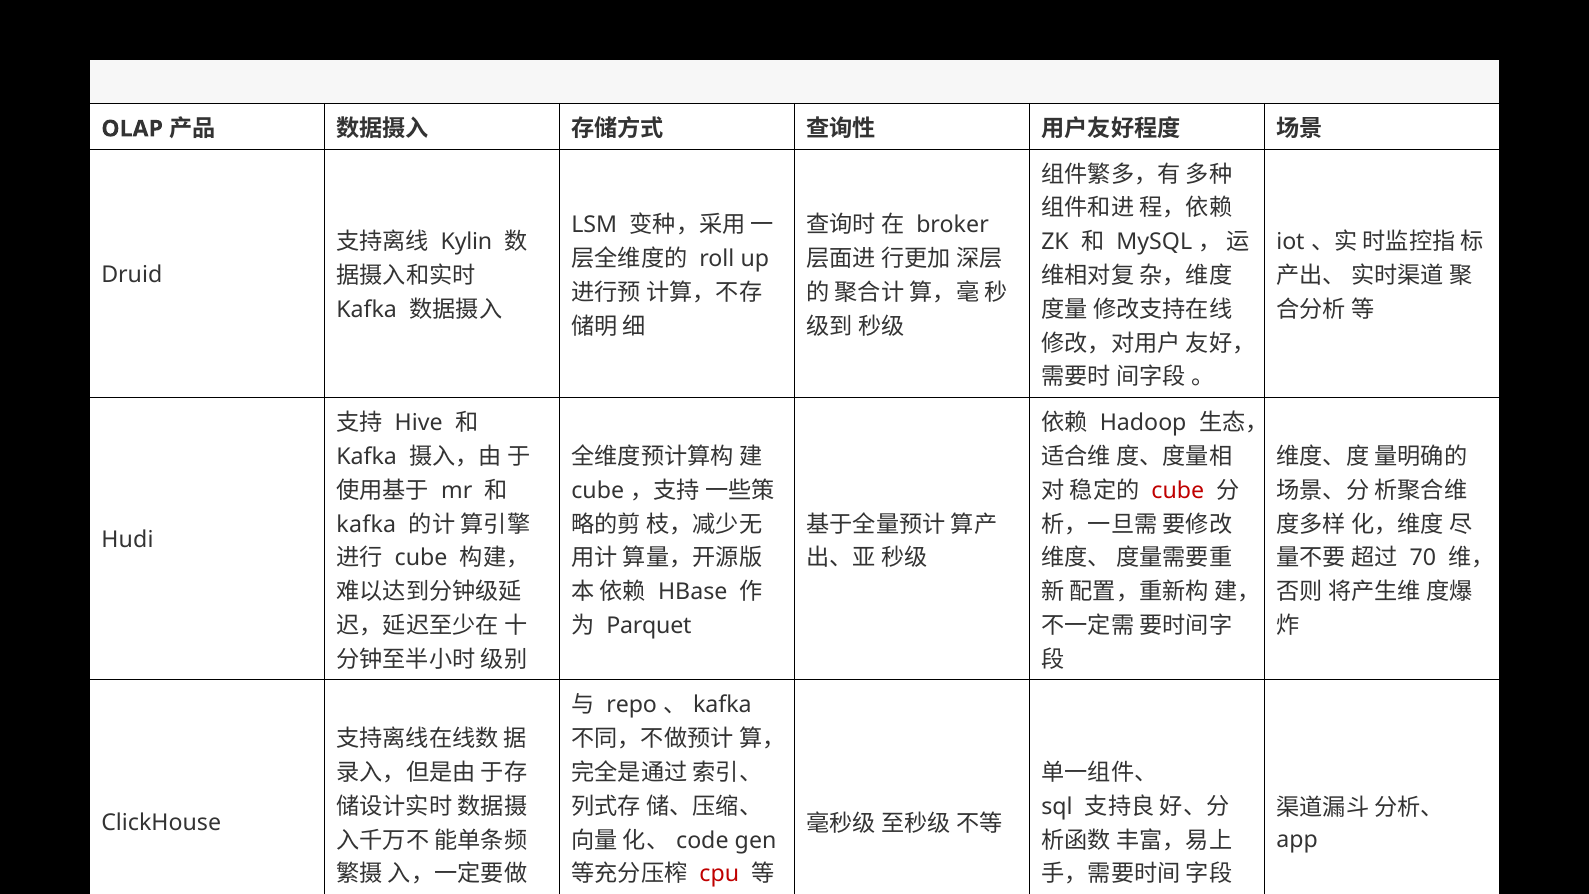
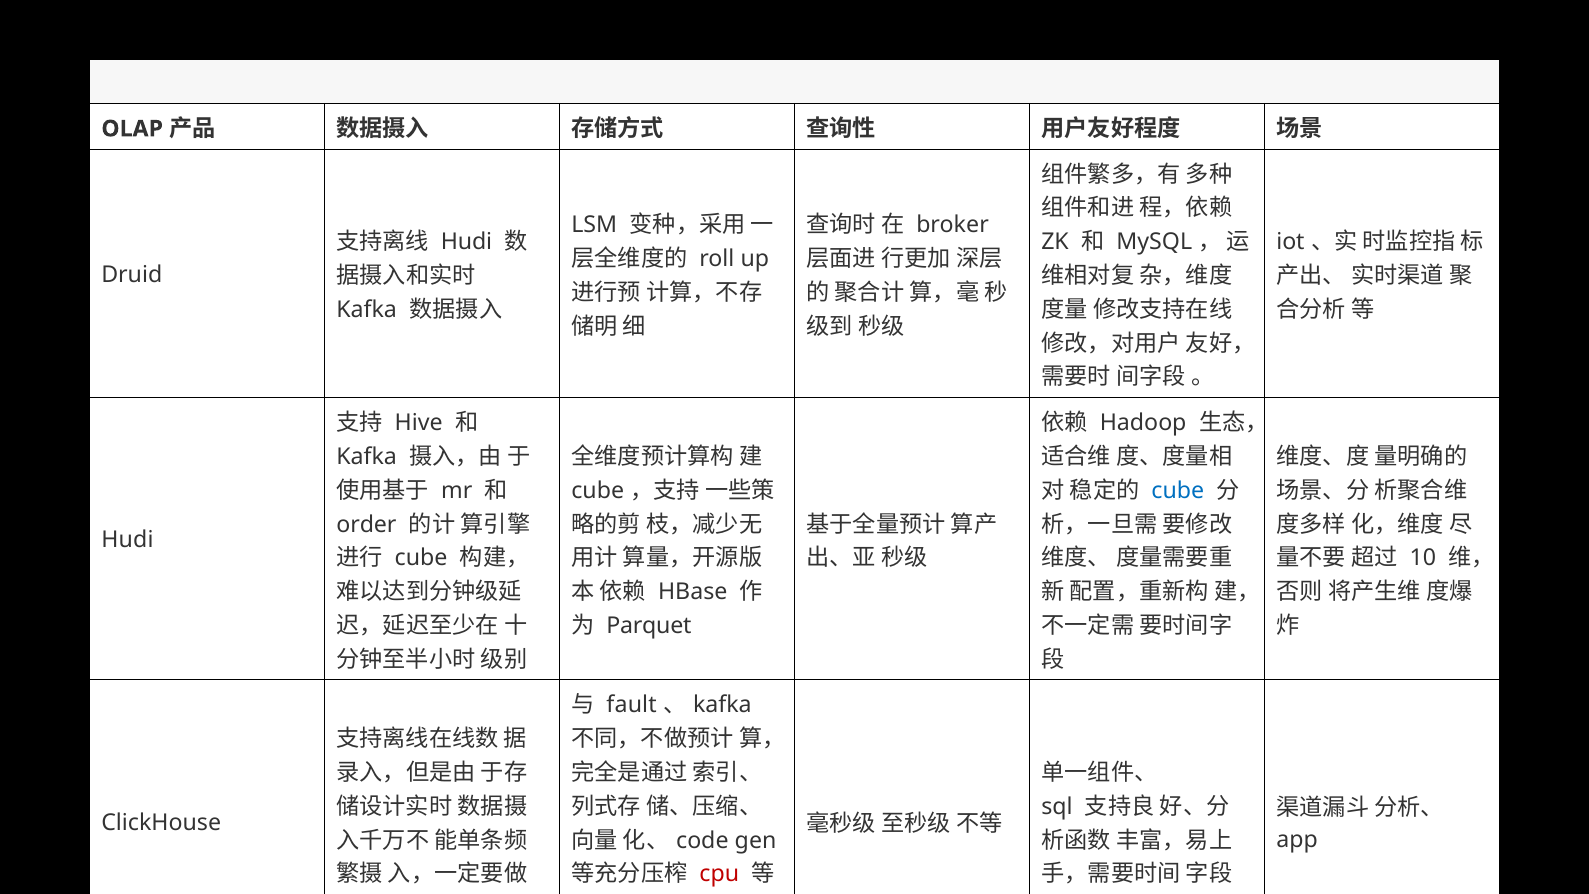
Kylin: Kylin -> Hudi (466, 242)
cube colour: red -> blue (1178, 490)
kafka: kafka -> order (366, 524)
70: 70 -> 10 (1423, 558)
repo: repo -> fault (632, 705)
